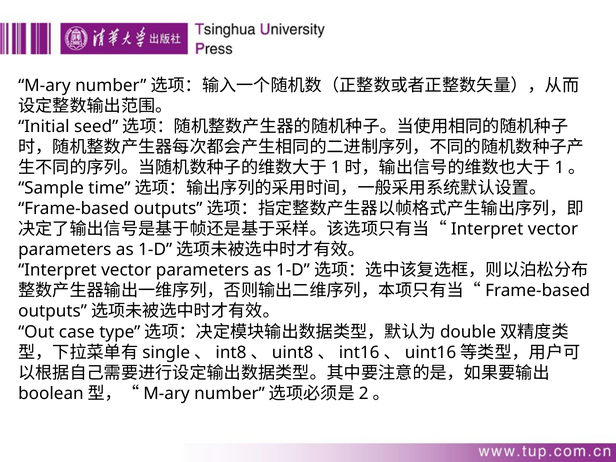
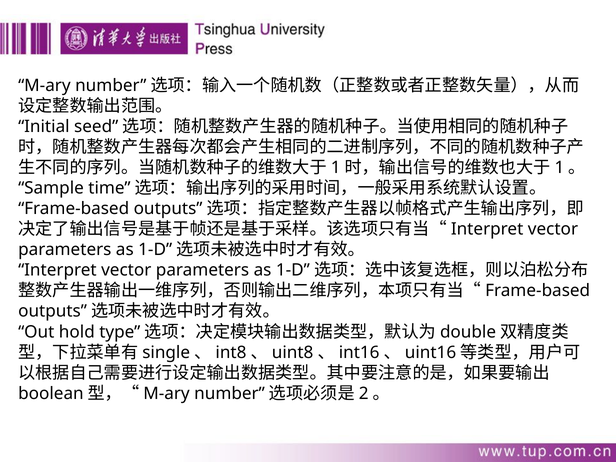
case: case -> hold (77, 332)
